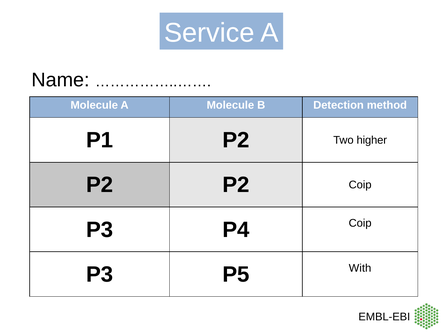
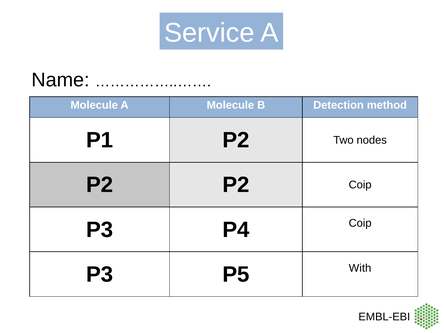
higher: higher -> nodes (372, 140)
